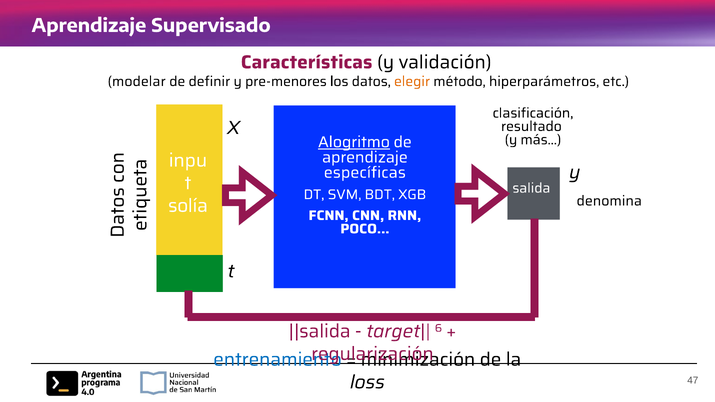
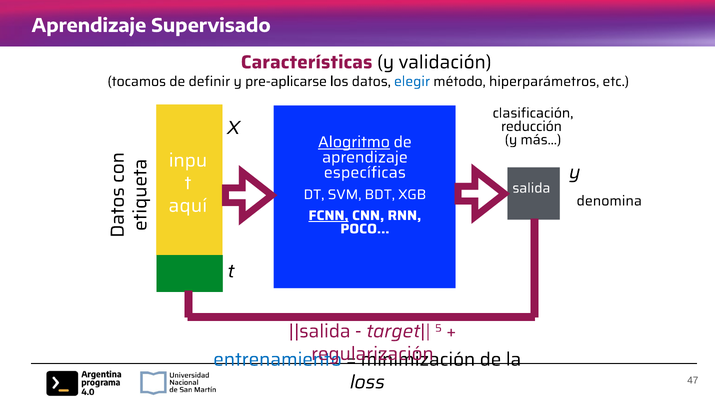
modelar: modelar -> tocamos (137, 81)
pre-menores: pre-menores -> pre-aplicarse (286, 81)
elegir colour: orange -> blue (412, 81)
resultado: resultado -> reducción (531, 126)
solía: solía -> aquí (188, 206)
FCNN underline: none -> present (329, 216)
6: 6 -> 5 (438, 328)
